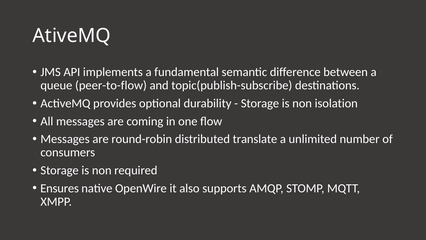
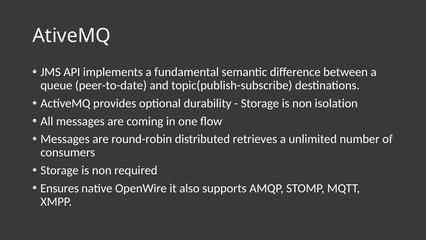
peer-to-flow: peer-to-flow -> peer-to-date (111, 85)
translate: translate -> retrieves (255, 139)
